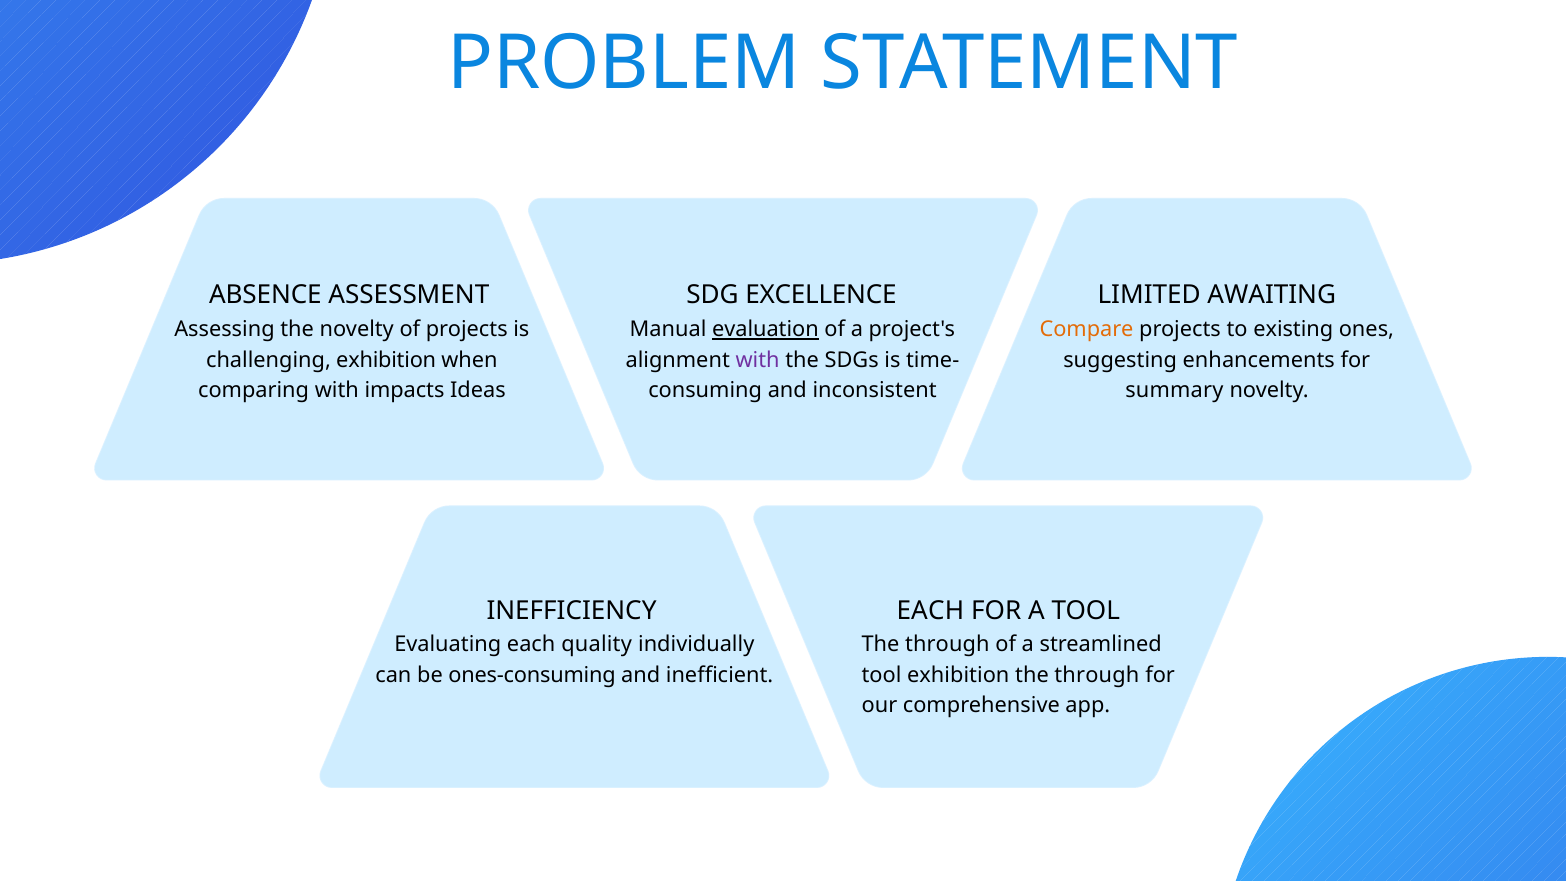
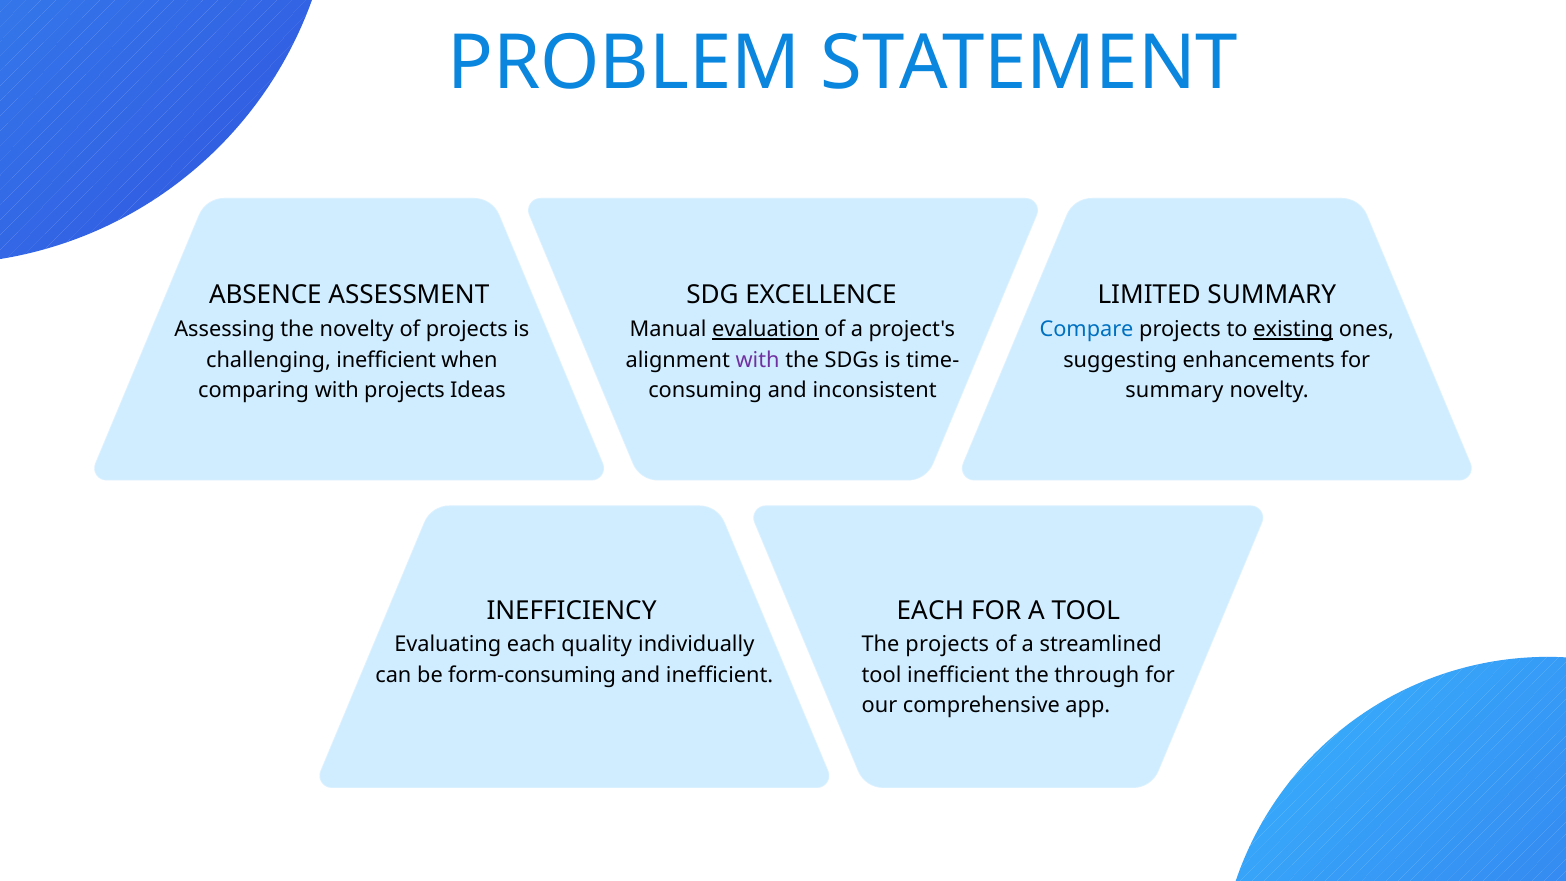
LIMITED AWAITING: AWAITING -> SUMMARY (1272, 295)
Compare colour: orange -> blue (1087, 330)
existing underline: none -> present (1293, 330)
challenging exhibition: exhibition -> inefficient (386, 360)
with impacts: impacts -> projects (405, 391)
through: through -> projects (947, 644)
ones-consuming: ones-consuming -> form-consuming (532, 675)
tool exhibition: exhibition -> inefficient (958, 675)
